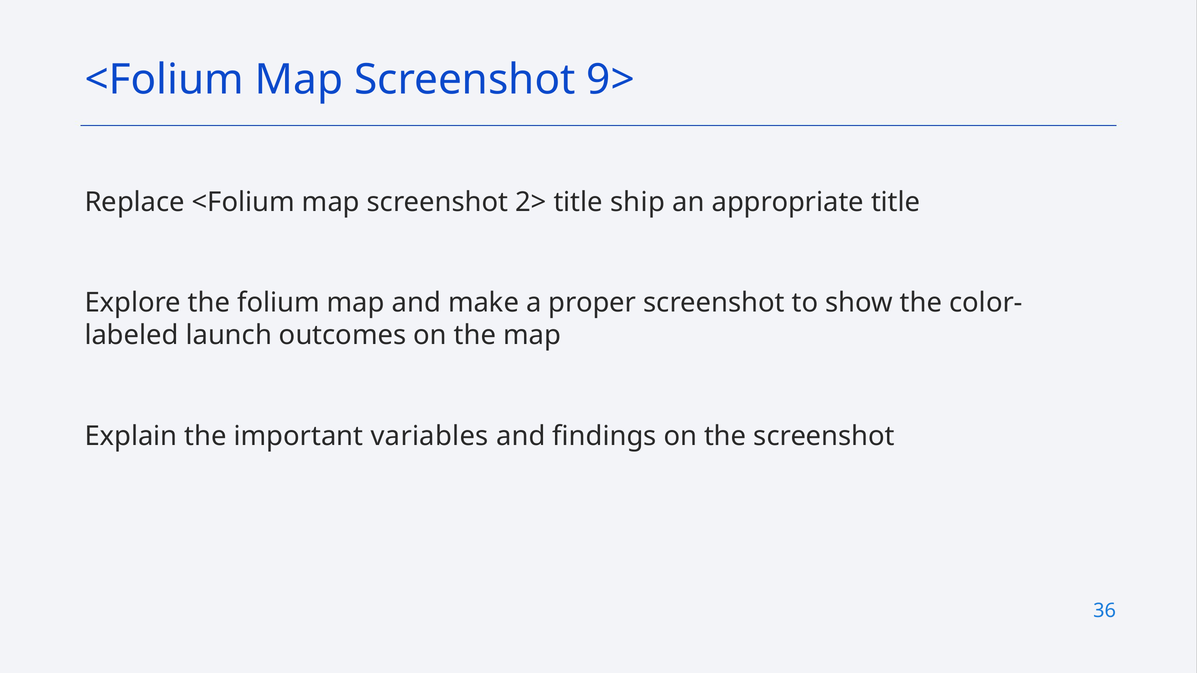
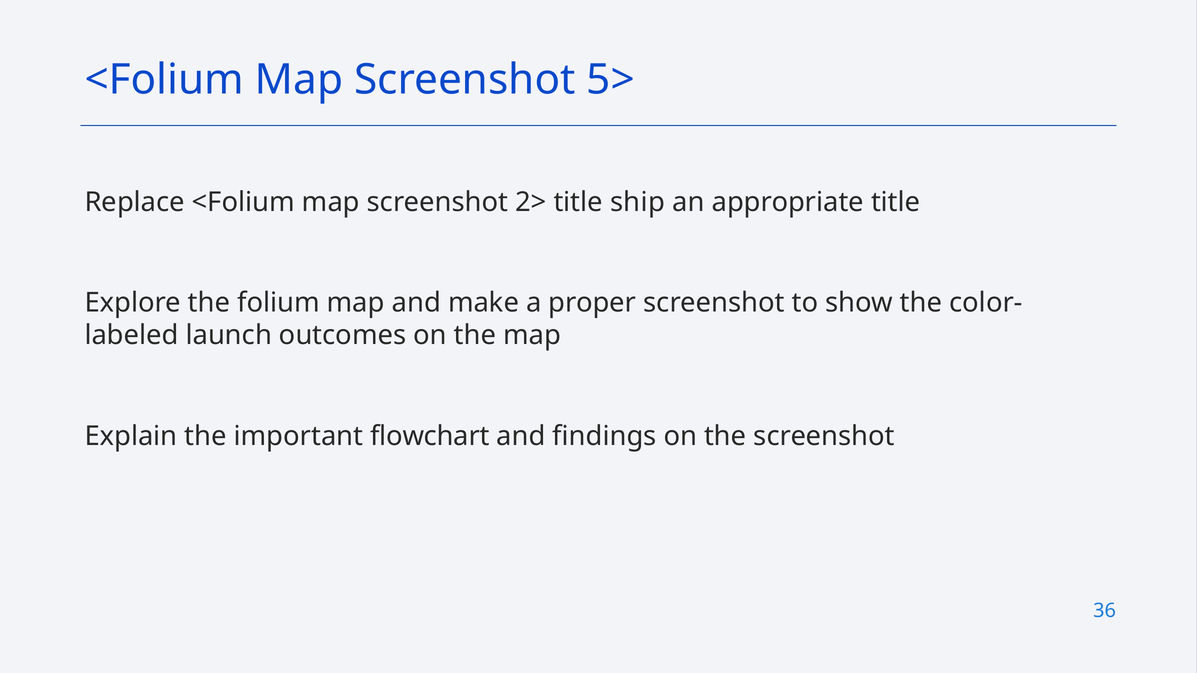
9>: 9> -> 5> (611, 80)
variables: variables -> flowchart (430, 436)
